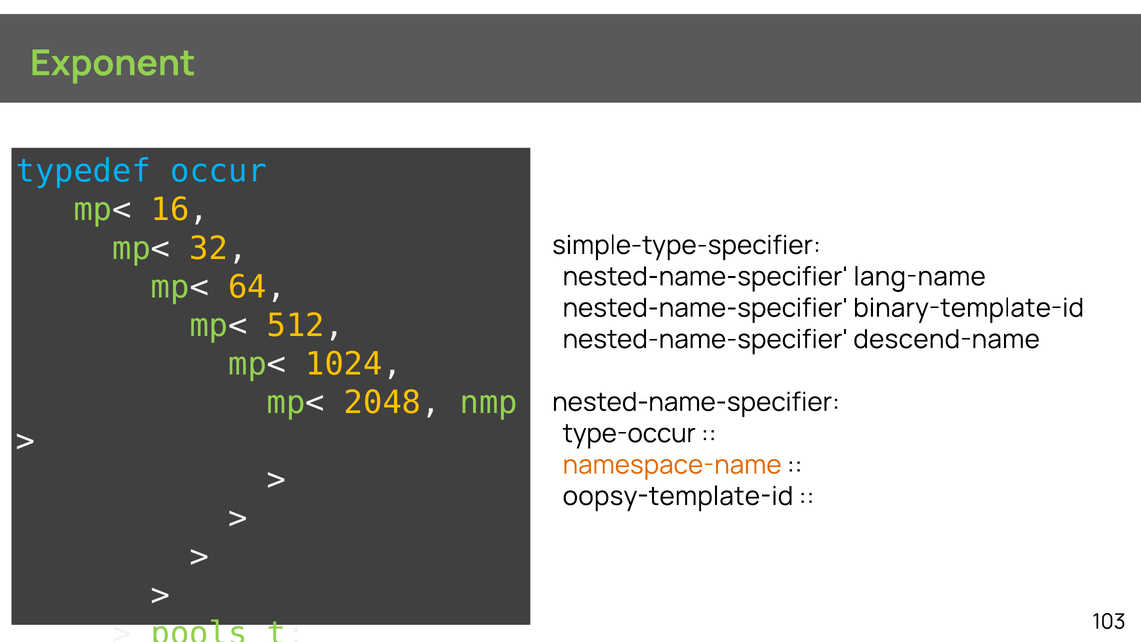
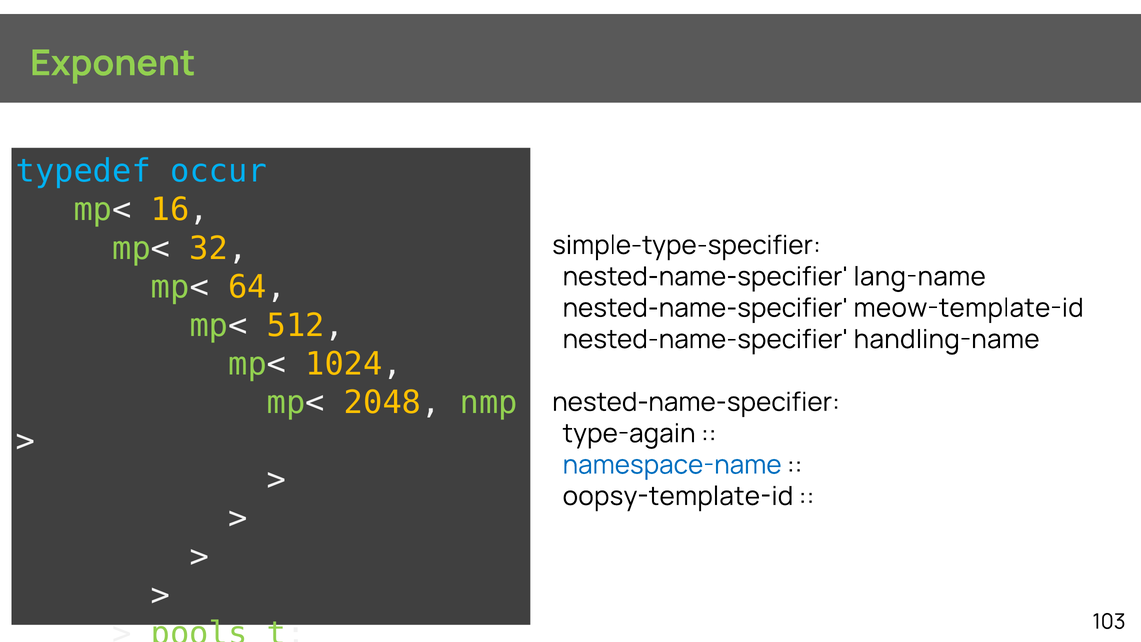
binary-template-id: binary-template-id -> meow-template-id (969, 308)
descend-name: descend-name -> handling-name (947, 339)
type-occur: type-occur -> type-again (629, 433)
namespace-name colour: orange -> blue (672, 465)
